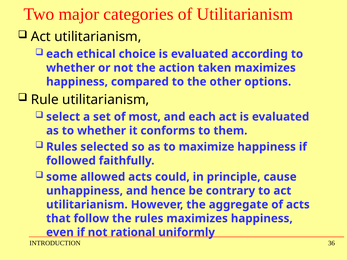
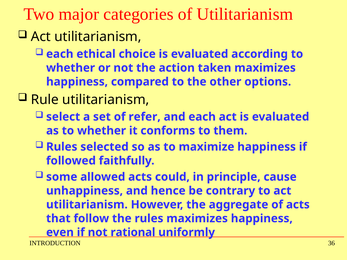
most: most -> refer (145, 117)
